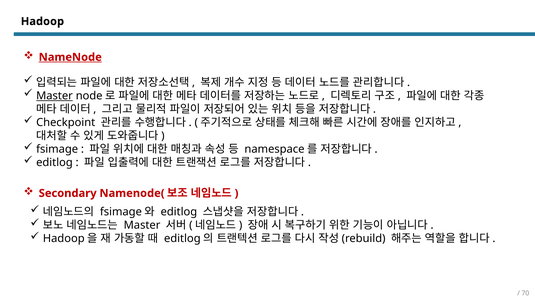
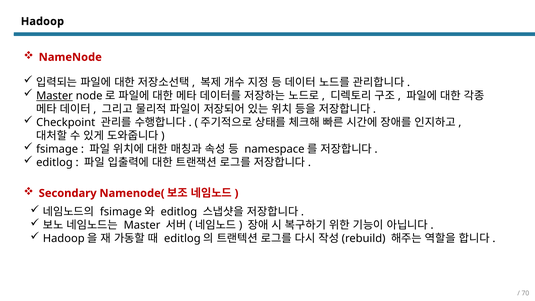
NameNode underline: present -> none (70, 57)
